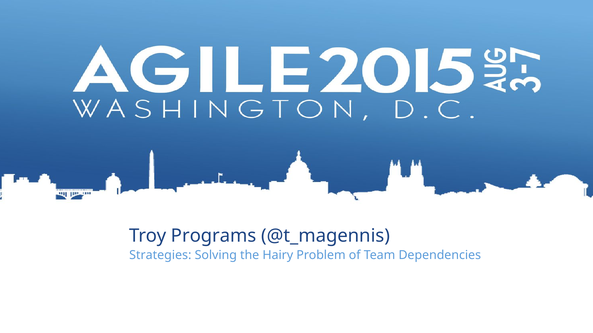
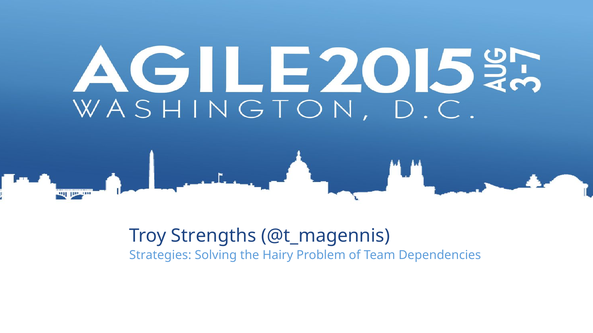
Programs: Programs -> Strengths (214, 236)
